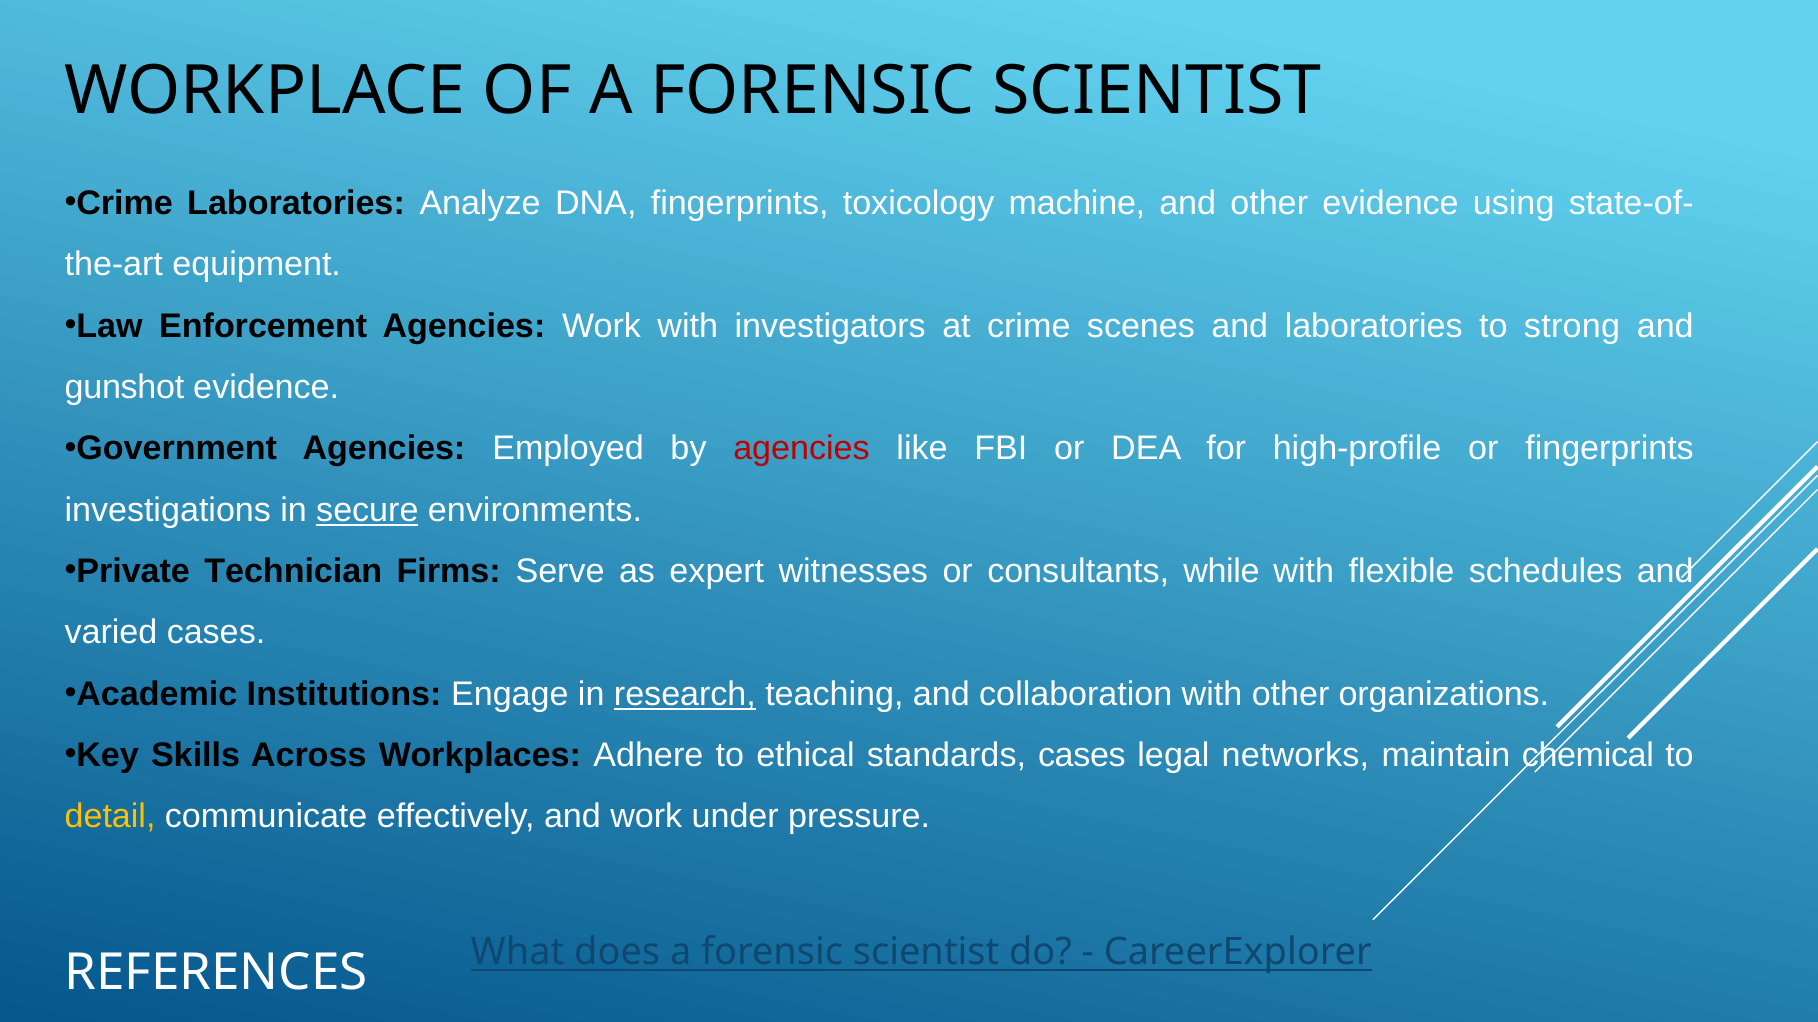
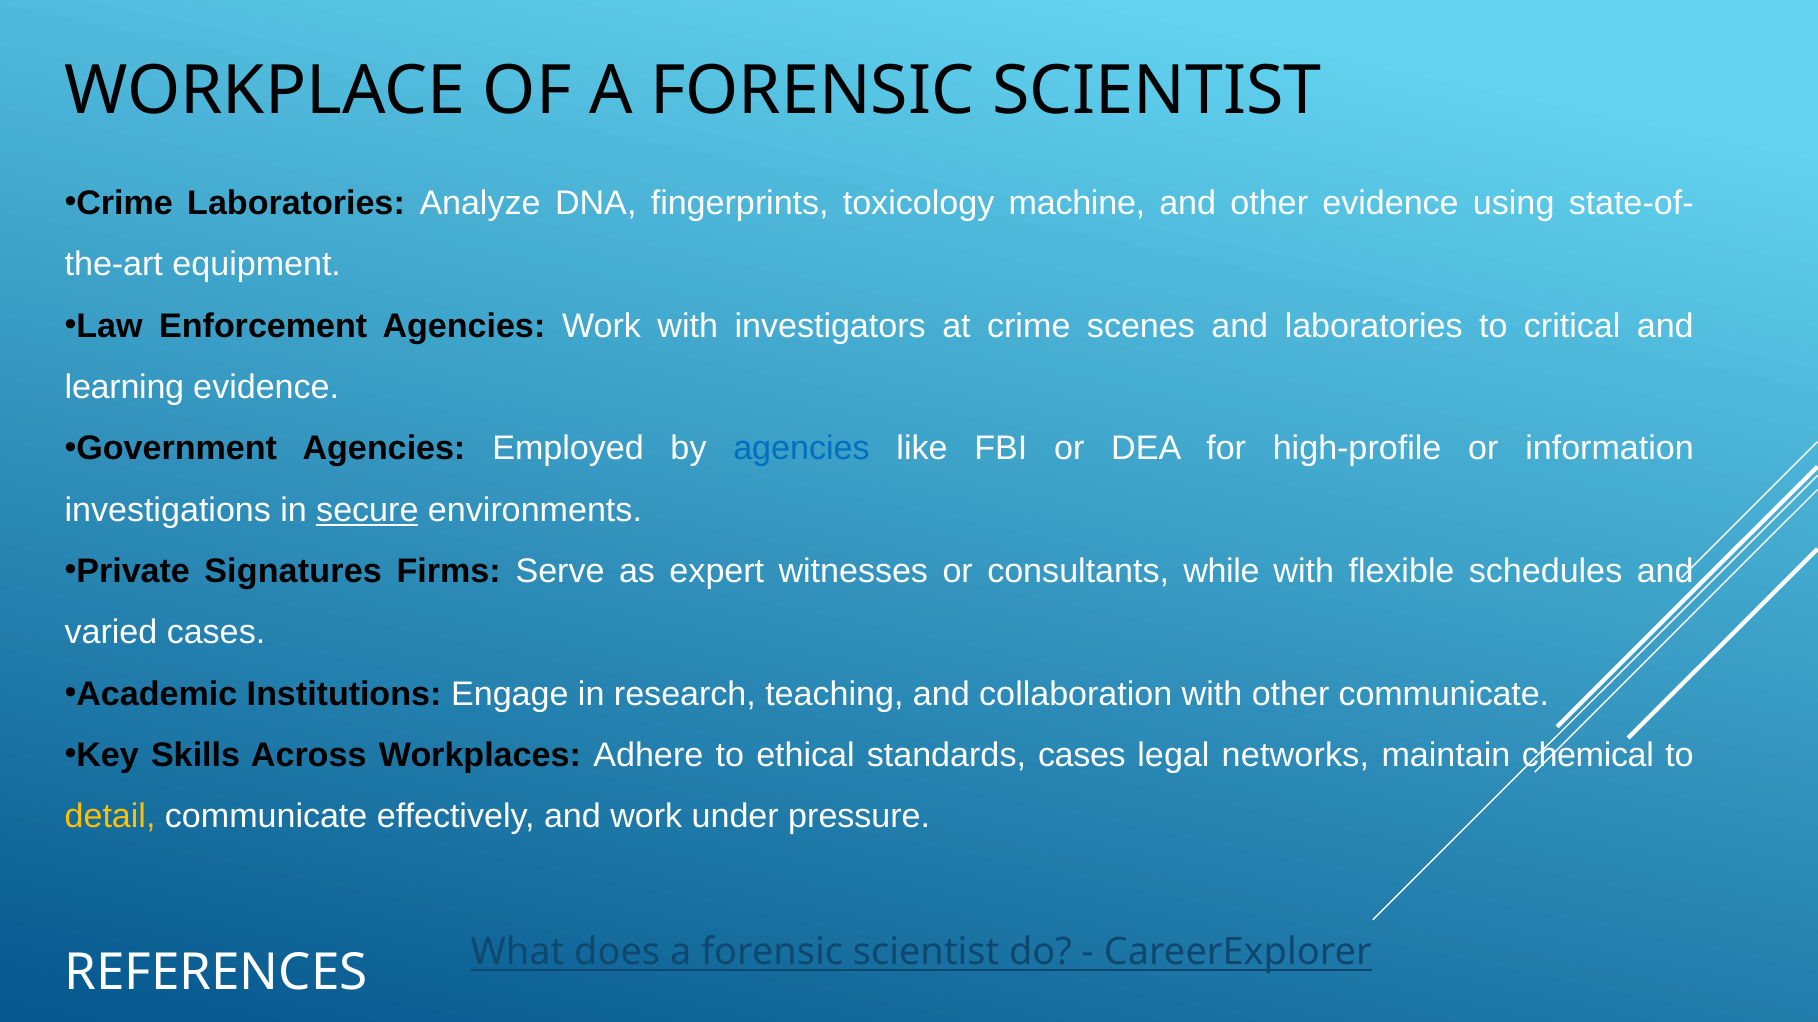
strong: strong -> critical (1572, 326)
gunshot: gunshot -> learning (124, 388)
agencies colour: red -> blue (802, 449)
or fingerprints: fingerprints -> information (1610, 449)
Technician: Technician -> Signatures (293, 572)
research underline: present -> none (685, 694)
other organizations: organizations -> communicate (1444, 694)
